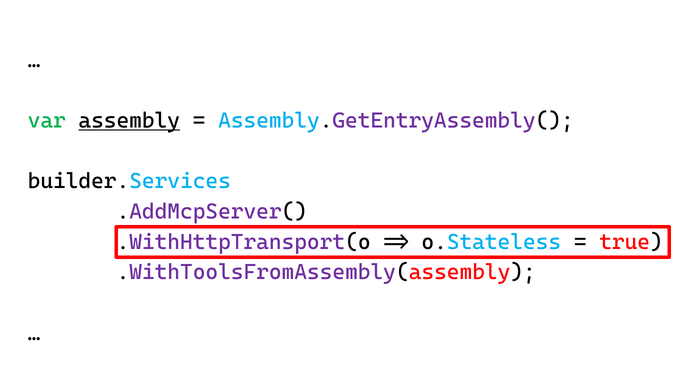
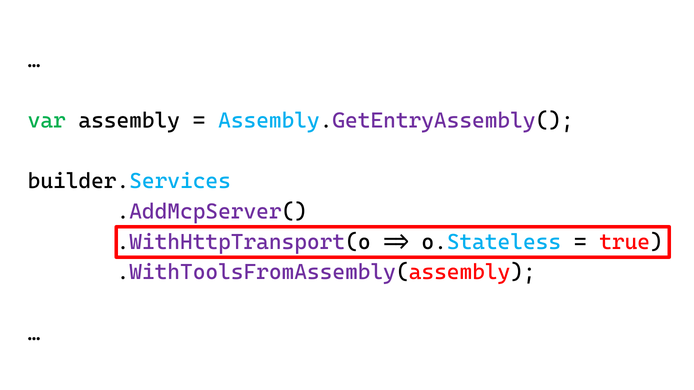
assembly underline: present -> none (129, 121)
